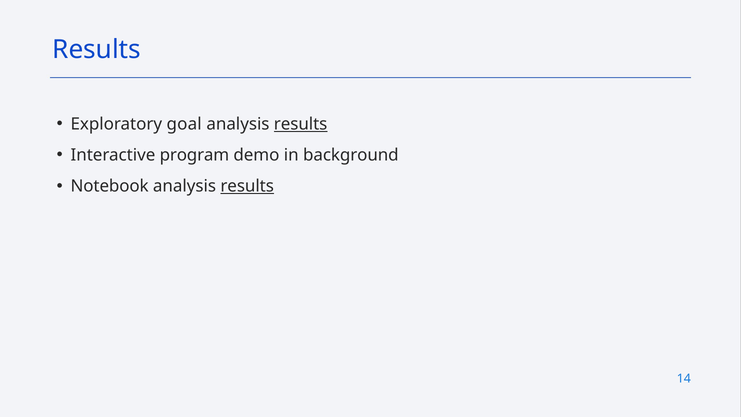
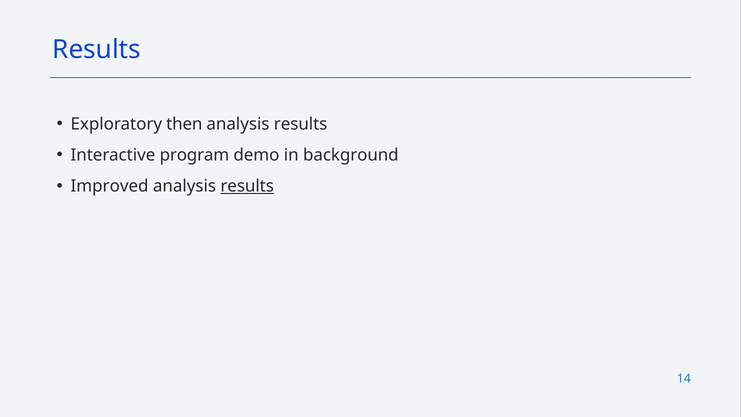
goal: goal -> then (184, 124)
results underline: present -> none (301, 124)
Notebook: Notebook -> Improved (110, 186)
